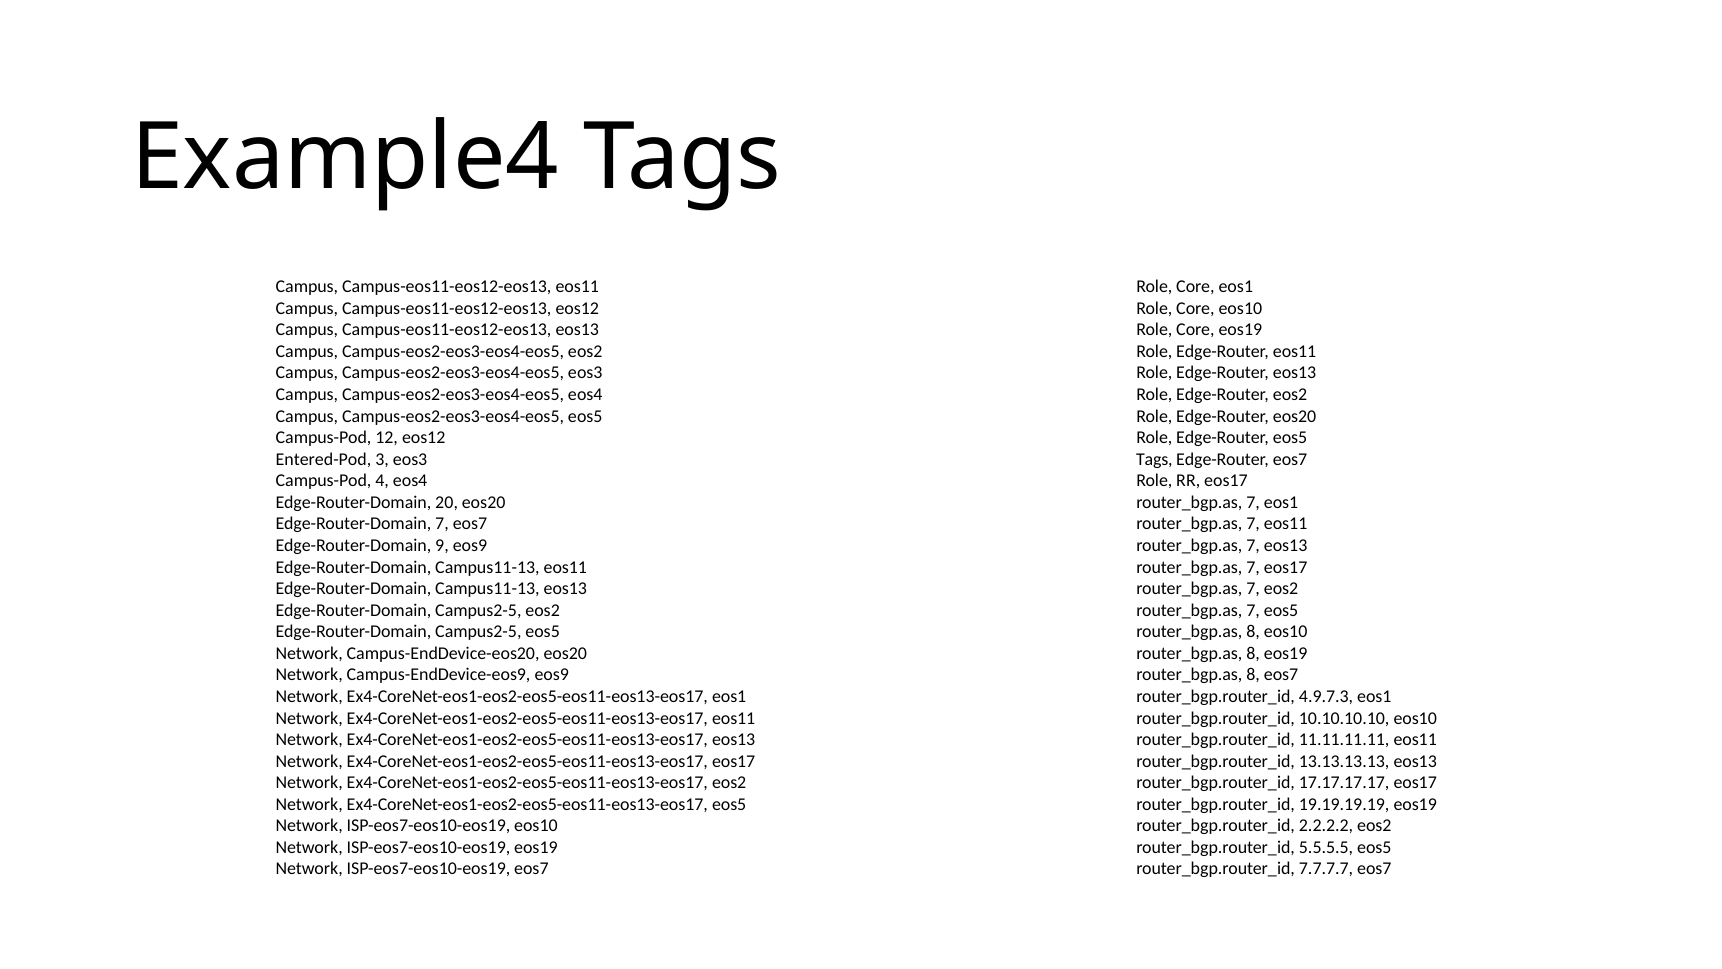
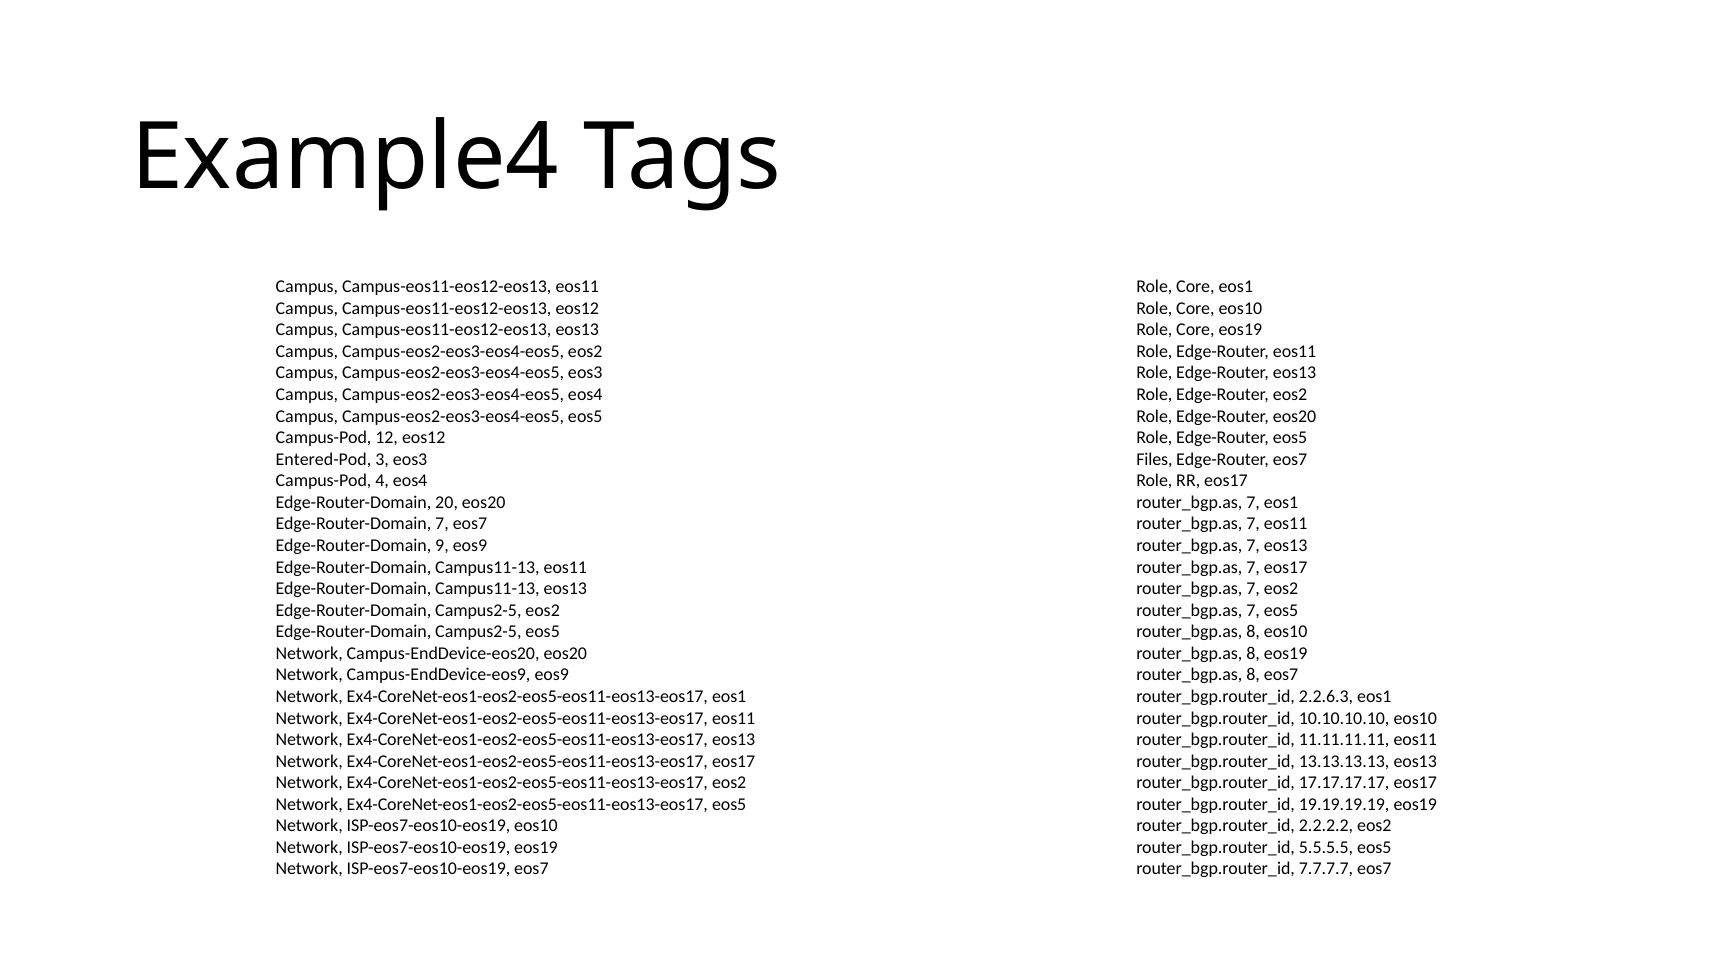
Tags: Tags -> Files (1154, 459)
4.9.7.3: 4.9.7.3 -> 2.2.6.3 (1326, 696)
